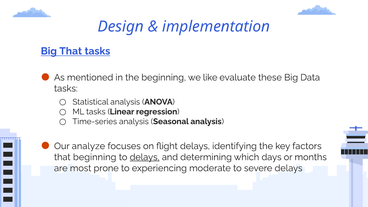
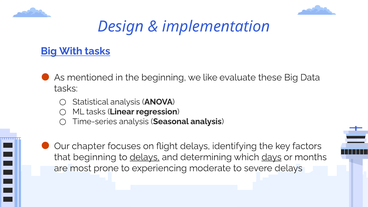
Big That: That -> With (71, 51)
analyze: analyze -> chapter (88, 146)
days underline: none -> present (272, 157)
